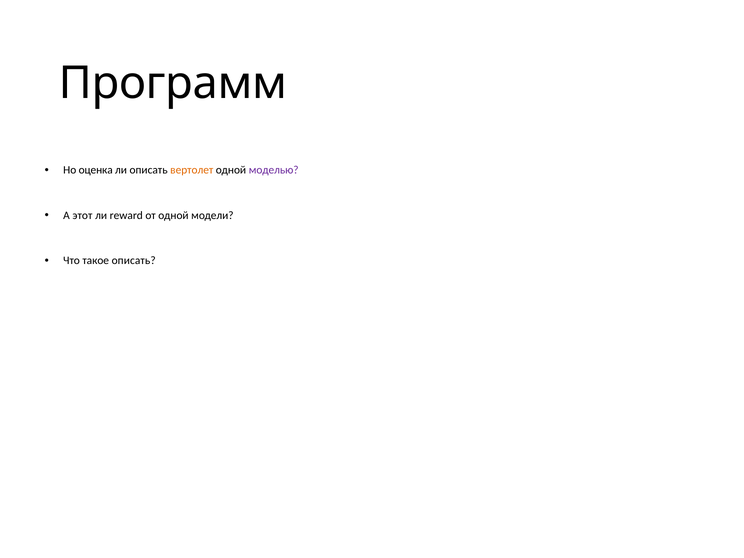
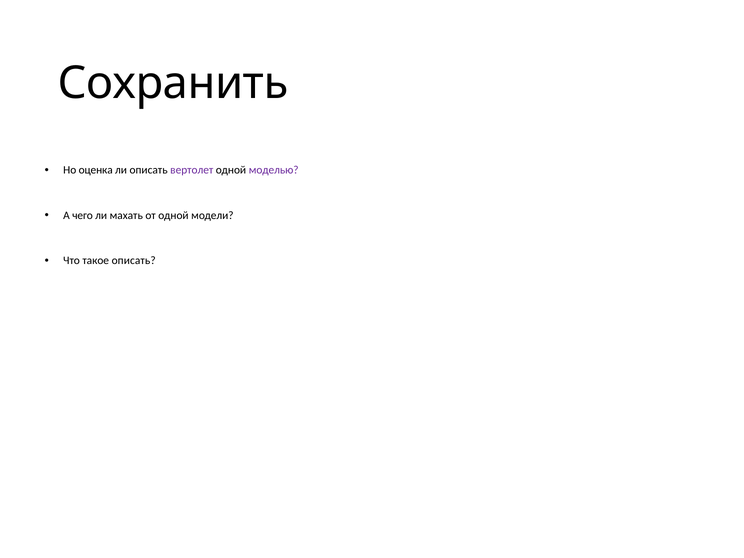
Программ: Программ -> Сохранить (173, 83)
вертолет colour: orange -> purple (192, 170)
этот: этот -> чего (83, 215)
reward: reward -> махать (126, 215)
